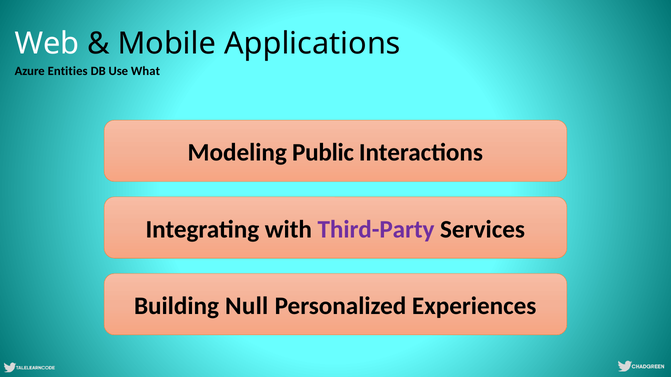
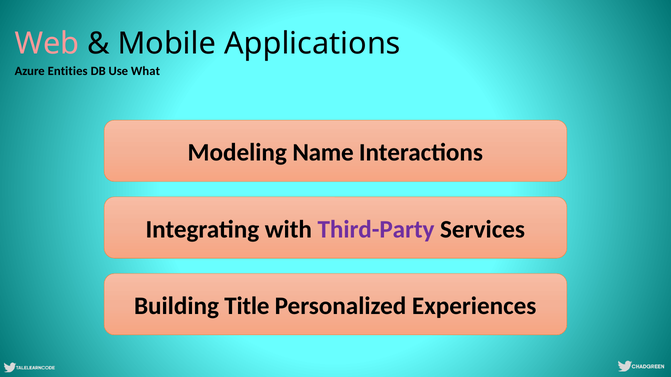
Web colour: white -> pink (47, 44)
Public: Public -> Name (323, 153)
Null: Null -> Title (247, 306)
